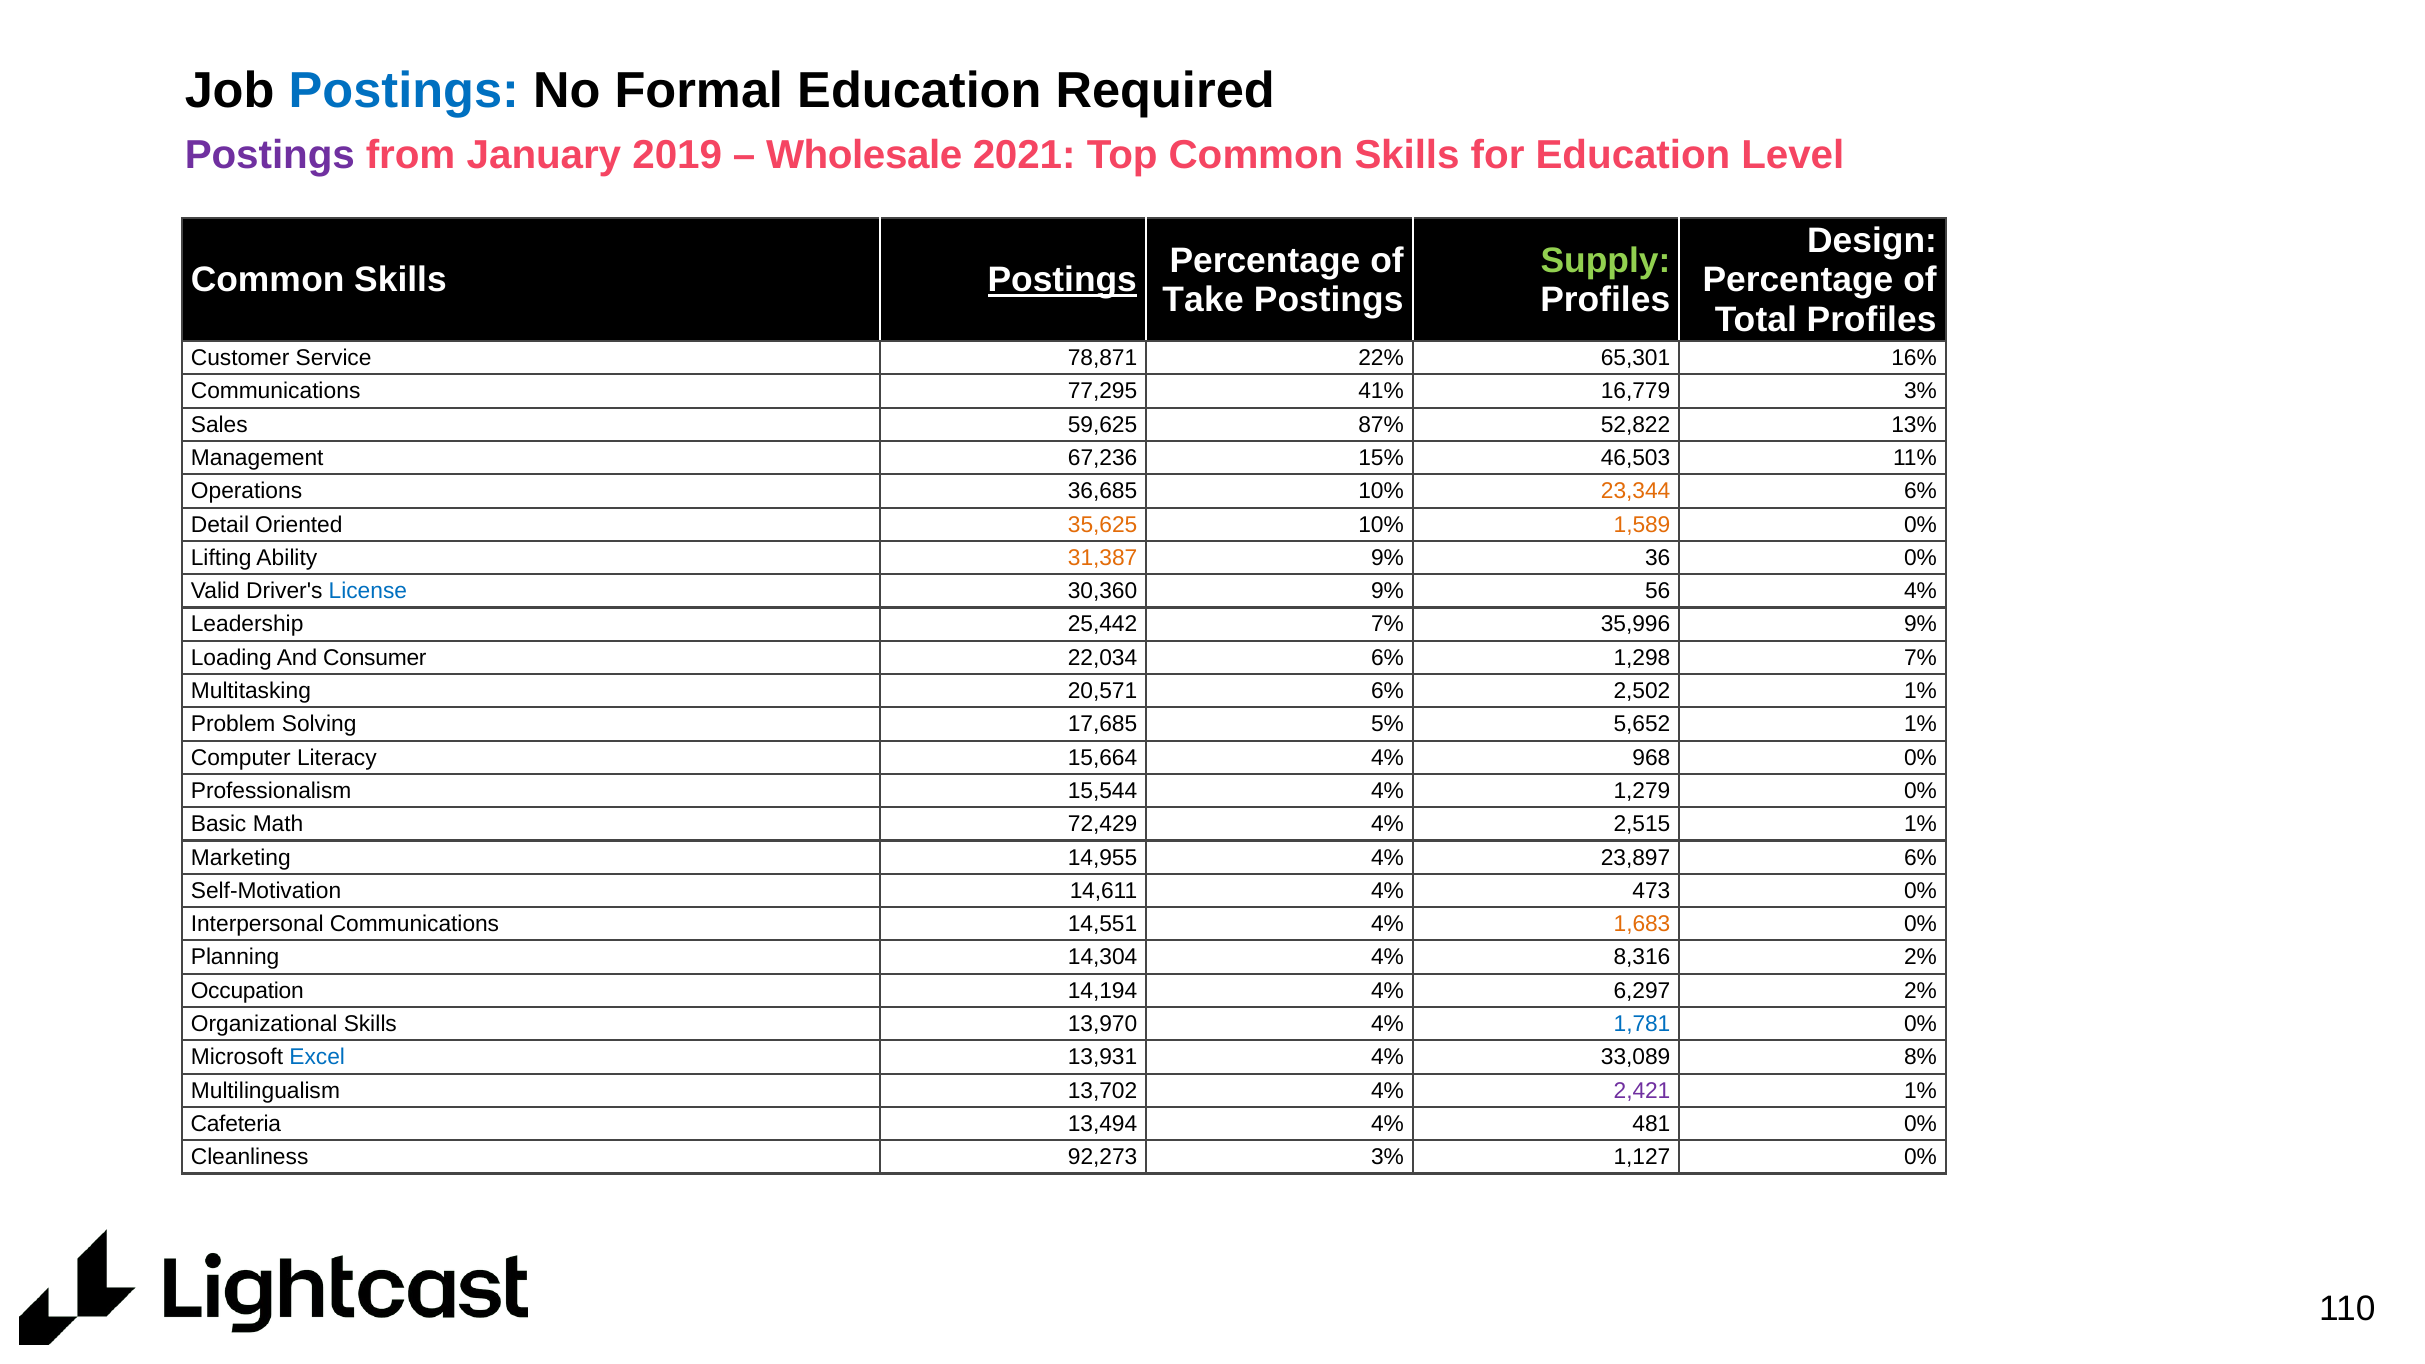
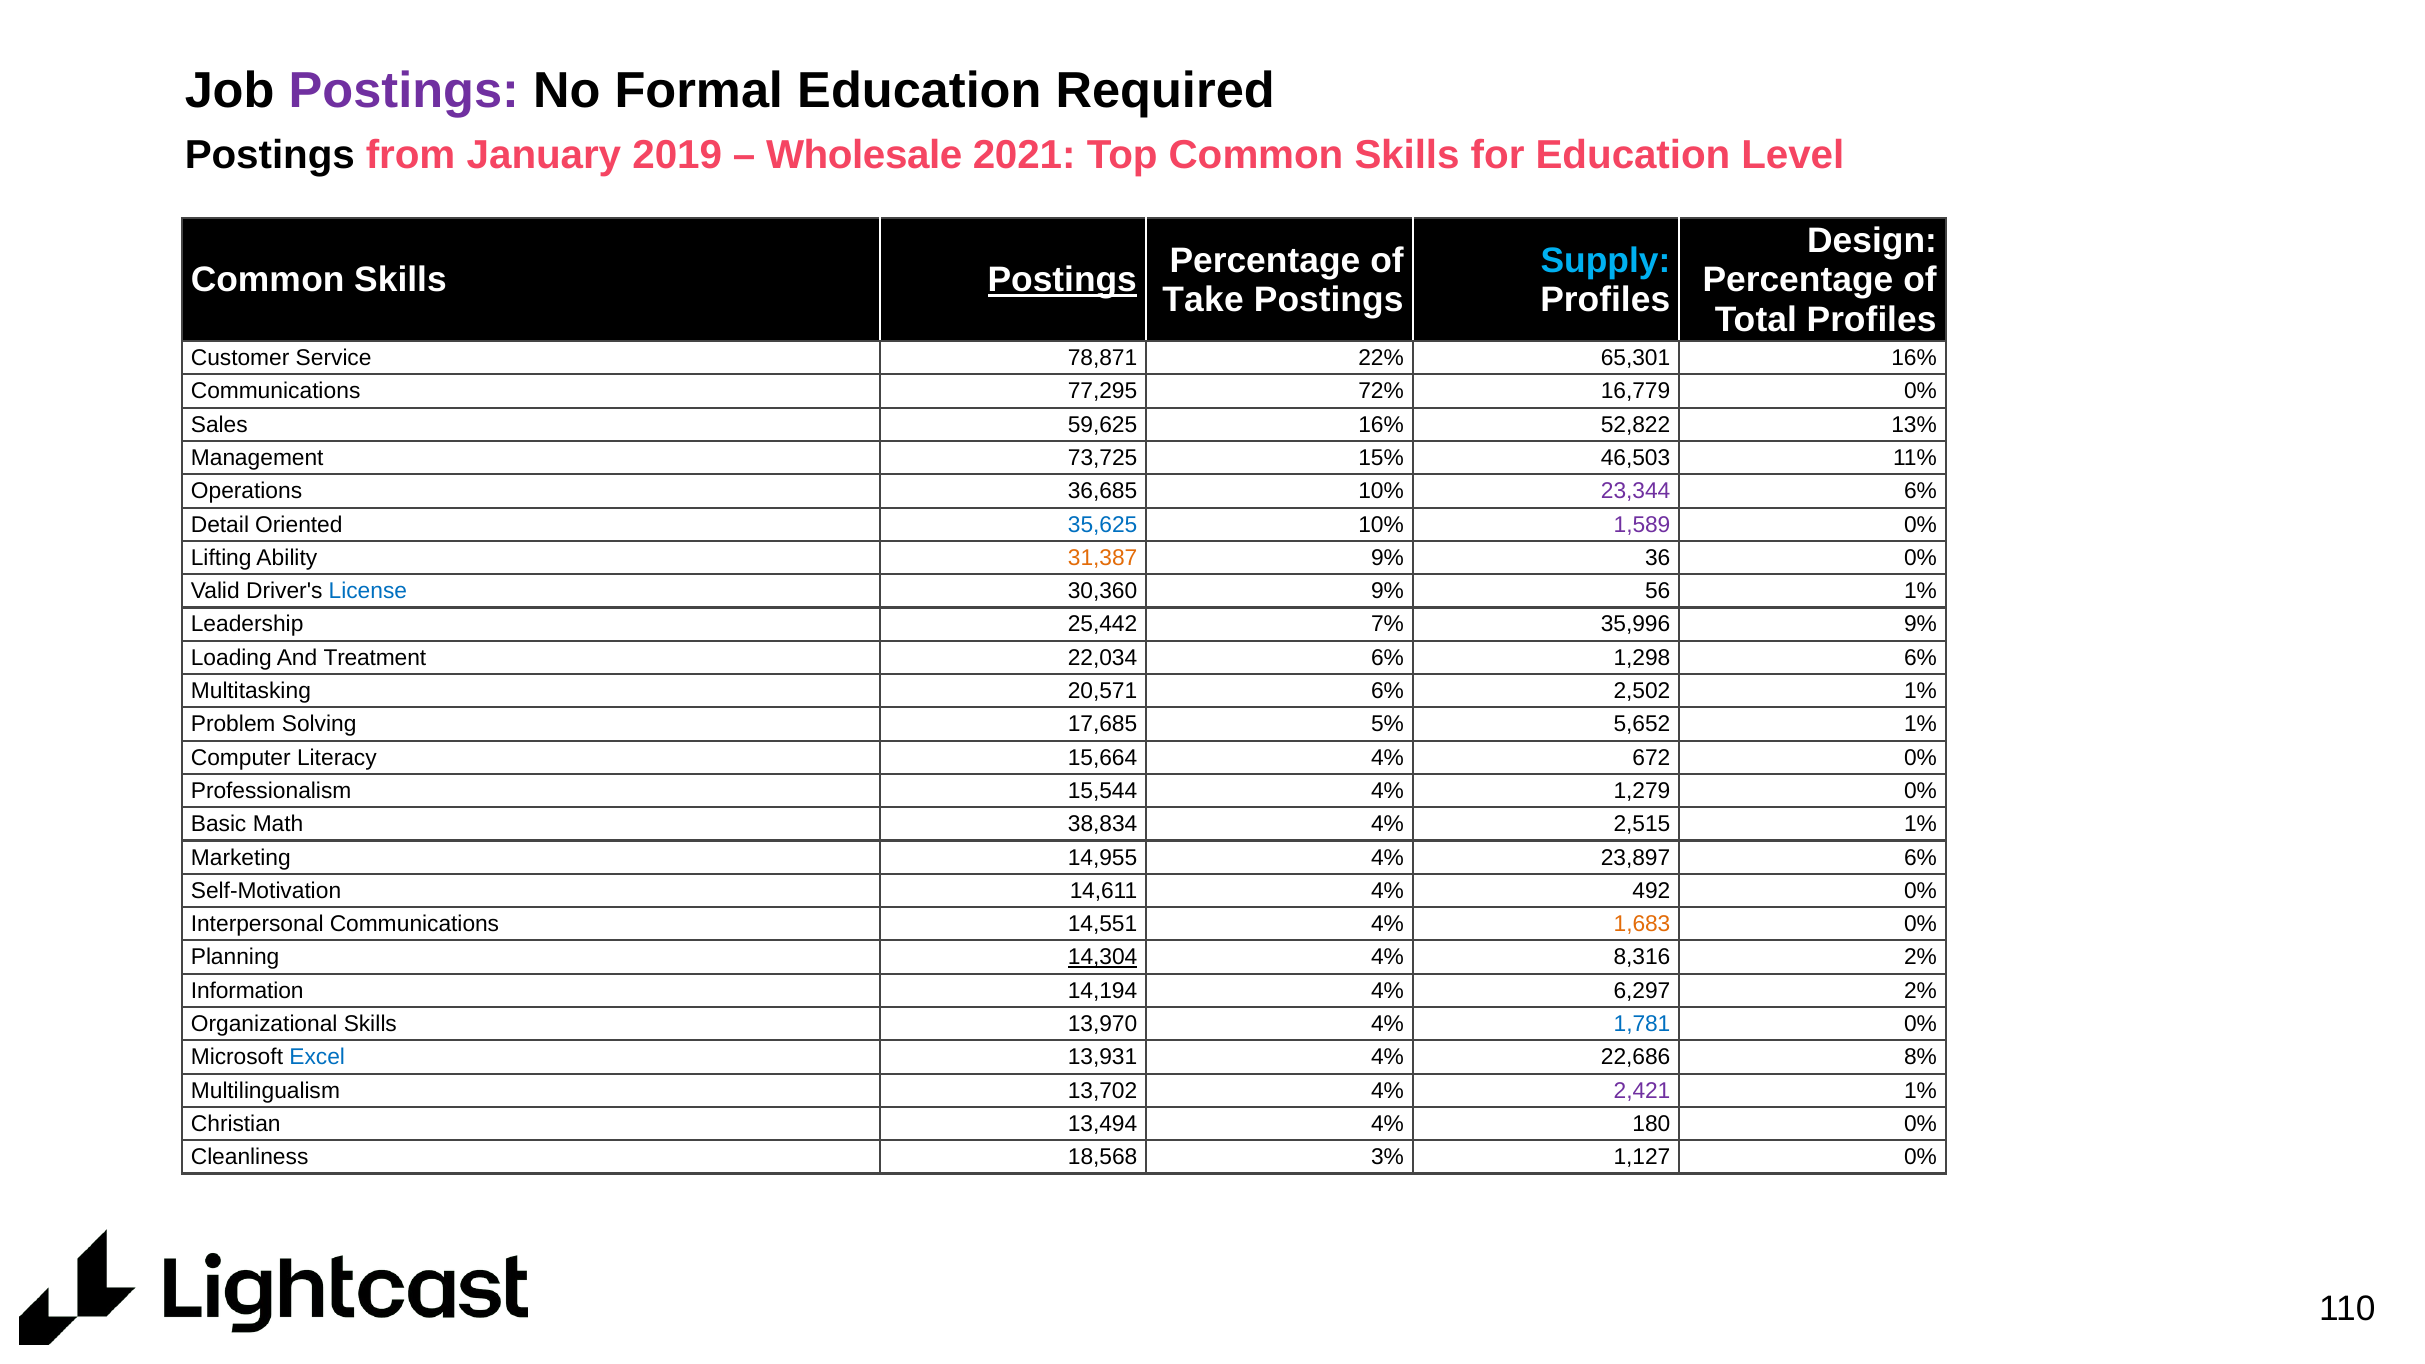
Postings colour: blue -> purple (404, 91)
Postings colour: purple -> black (270, 156)
Supply colour: light green -> light blue (1606, 260)
41%: 41% -> 72% (1381, 391)
16,779 3%: 3% -> 0% (1921, 391)
59,625 87%: 87% -> 16% (1381, 425)
67,236: 67,236 -> 73,725 (1103, 458)
23,344 colour: orange -> purple (1636, 491)
35,625 colour: orange -> blue (1103, 525)
1,589 colour: orange -> purple (1642, 525)
56 4%: 4% -> 1% (1921, 591)
Consumer: Consumer -> Treatment (375, 658)
1,298 7%: 7% -> 6% (1921, 658)
968: 968 -> 672 (1651, 758)
72,429: 72,429 -> 38,834 (1103, 824)
473: 473 -> 492 (1651, 891)
14,304 underline: none -> present (1103, 957)
Occupation: Occupation -> Information (247, 991)
33,089: 33,089 -> 22,686 (1636, 1057)
Cafeteria: Cafeteria -> Christian (236, 1124)
481: 481 -> 180 (1651, 1124)
92,273: 92,273 -> 18,568 (1103, 1157)
